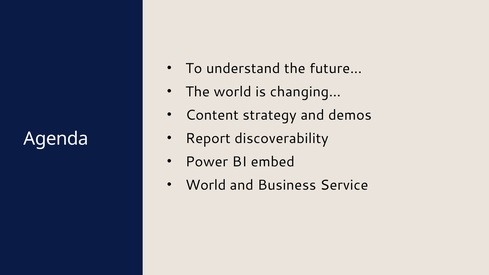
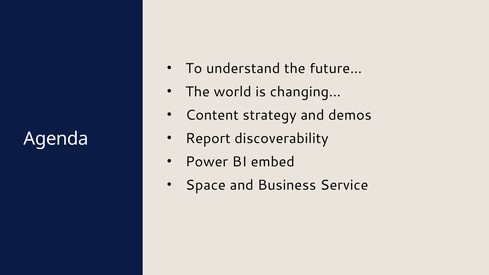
World: World -> Space (206, 185)
